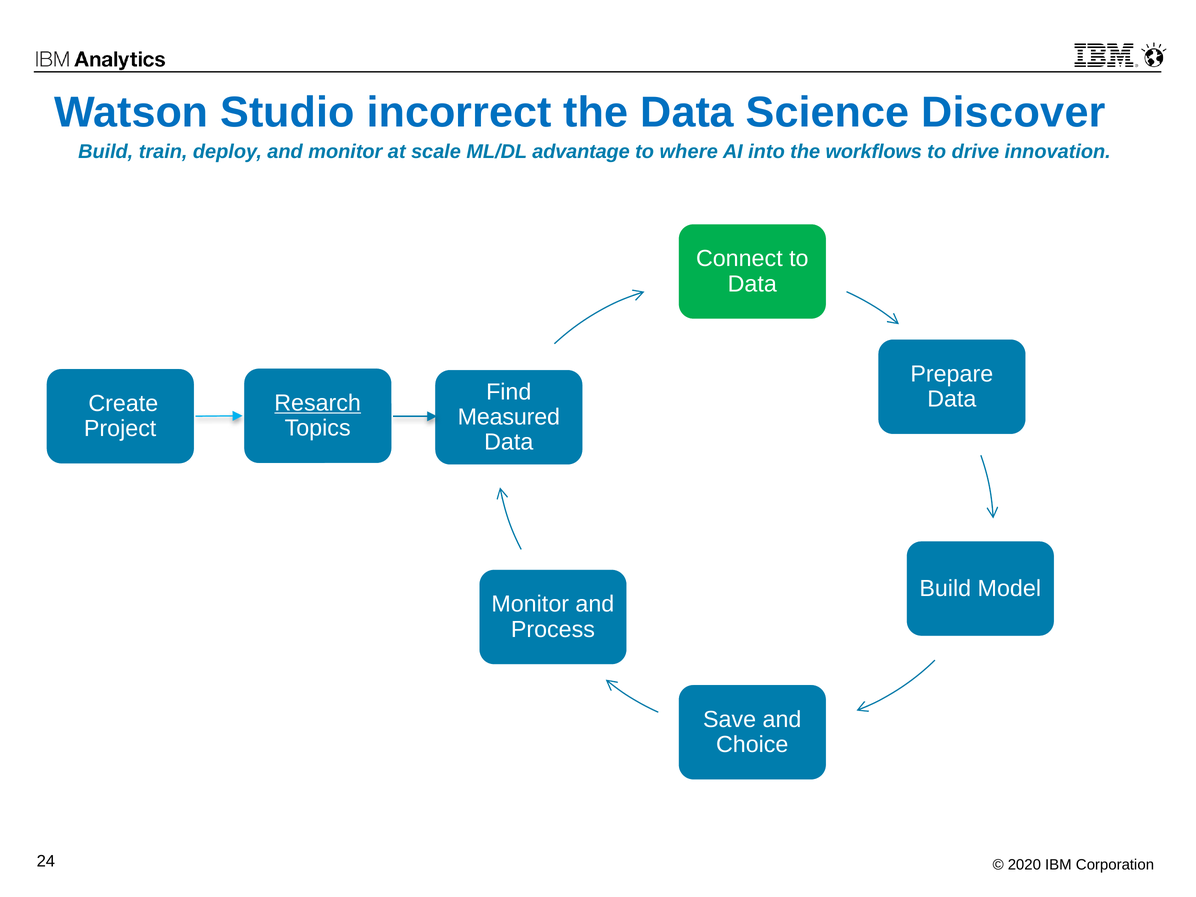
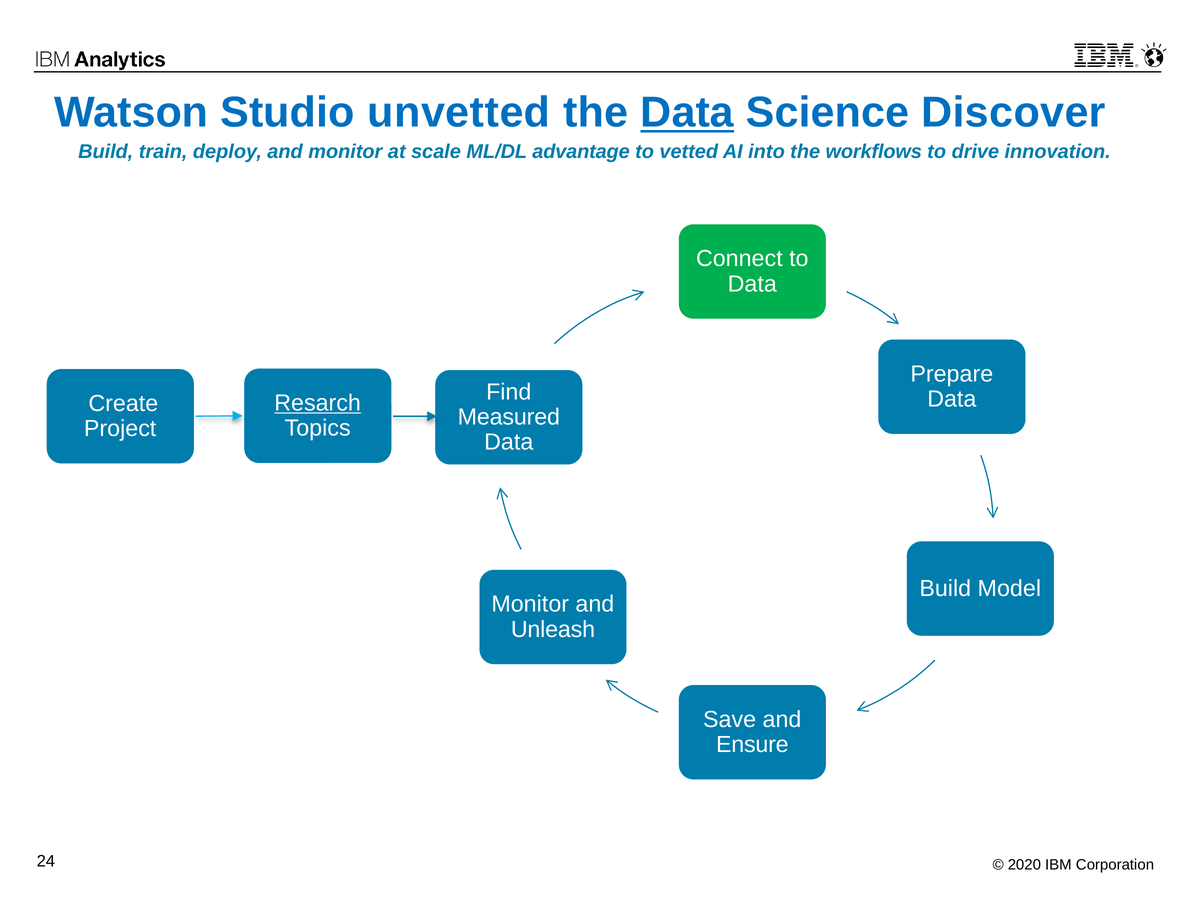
incorrect: incorrect -> unvetted (459, 113)
Data underline: none -> present (687, 113)
where: where -> vetted (689, 152)
Process: Process -> Unleash (553, 629)
Choice: Choice -> Ensure (752, 745)
